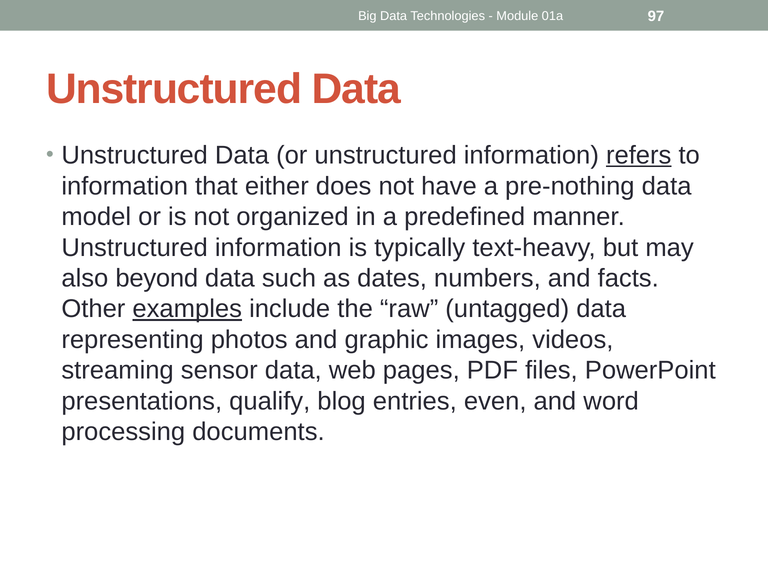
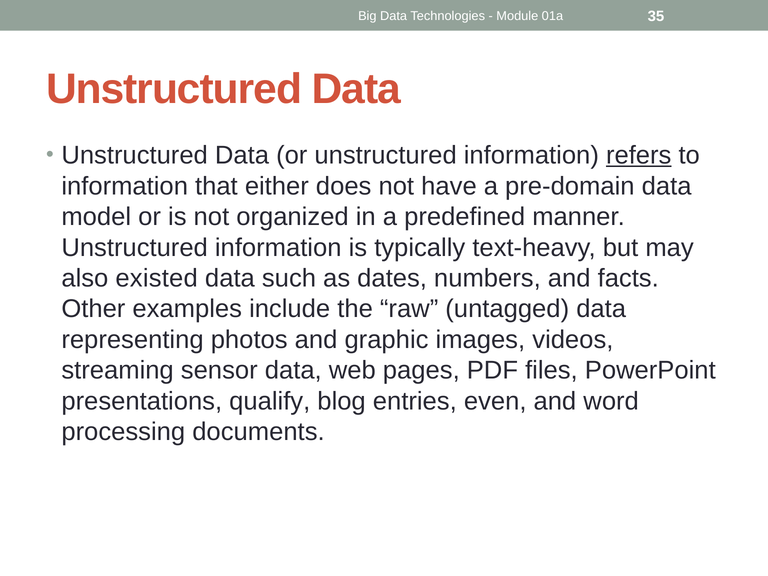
97: 97 -> 35 (656, 16)
pre-nothing: pre-nothing -> pre-domain (570, 186)
beyond: beyond -> existed (157, 278)
examples underline: present -> none (187, 309)
